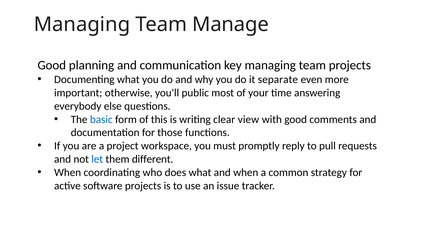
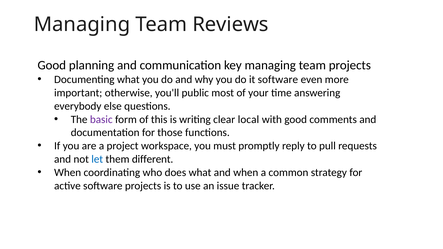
Manage: Manage -> Reviews (231, 25)
it separate: separate -> software (278, 80)
basic colour: blue -> purple (101, 119)
view: view -> local (248, 119)
